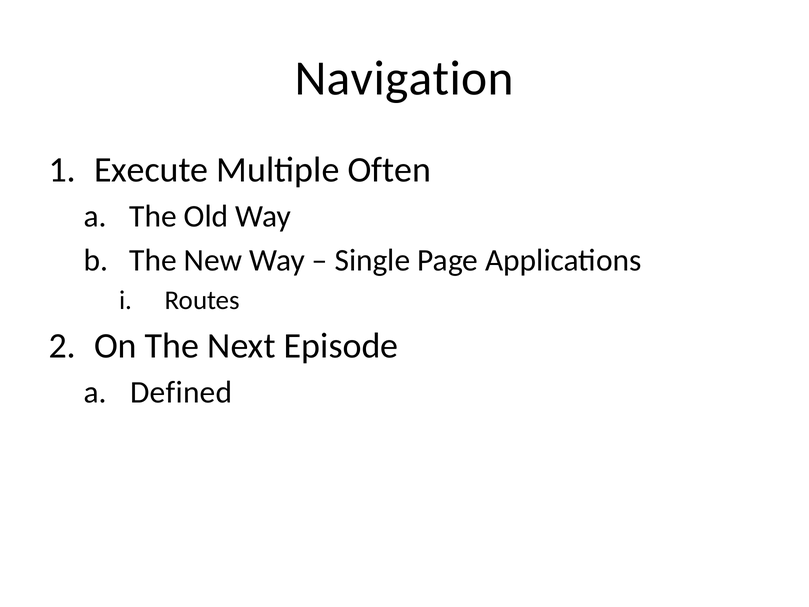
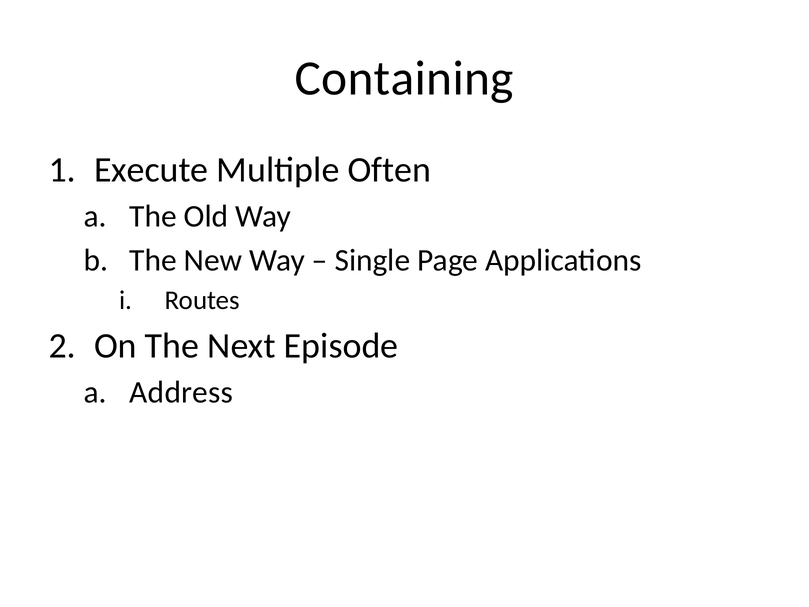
Navigation: Navigation -> Containing (404, 78)
Defined: Defined -> Address (181, 392)
